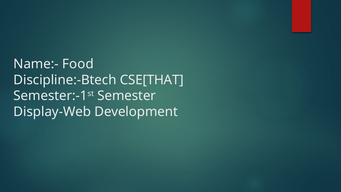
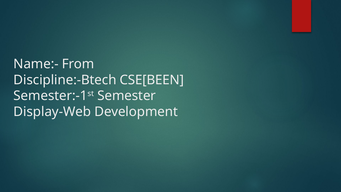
Food: Food -> From (78, 64)
CSE[THAT: CSE[THAT -> CSE[BEEN (152, 80)
